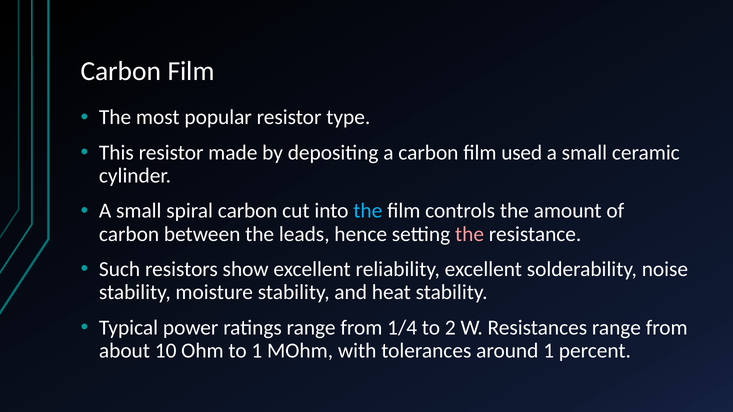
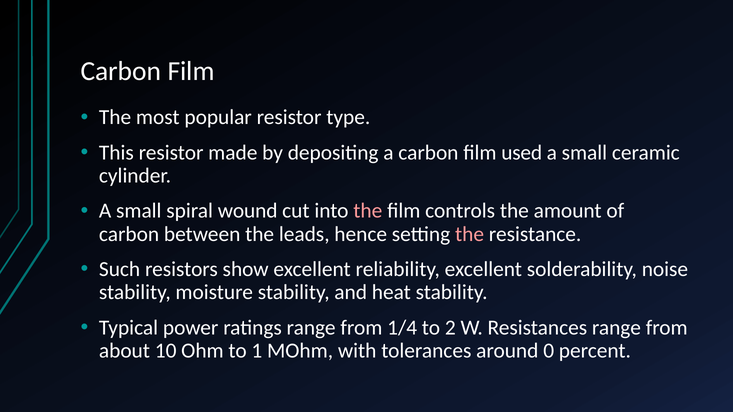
spiral carbon: carbon -> wound (248, 211)
the colour: light blue -> pink (368, 211)
around 1: 1 -> 0 (549, 351)
